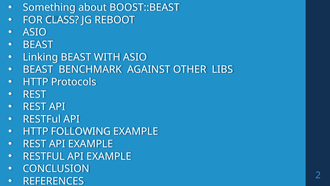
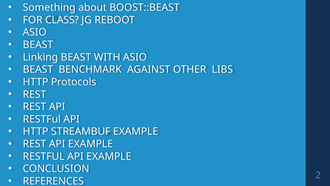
FOLLOWING: FOLLOWING -> STREAMBUF (81, 131)
